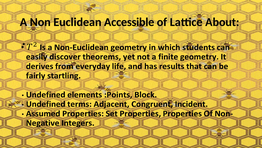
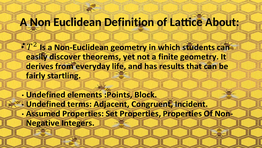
Accessible: Accessible -> Definition (129, 22)
